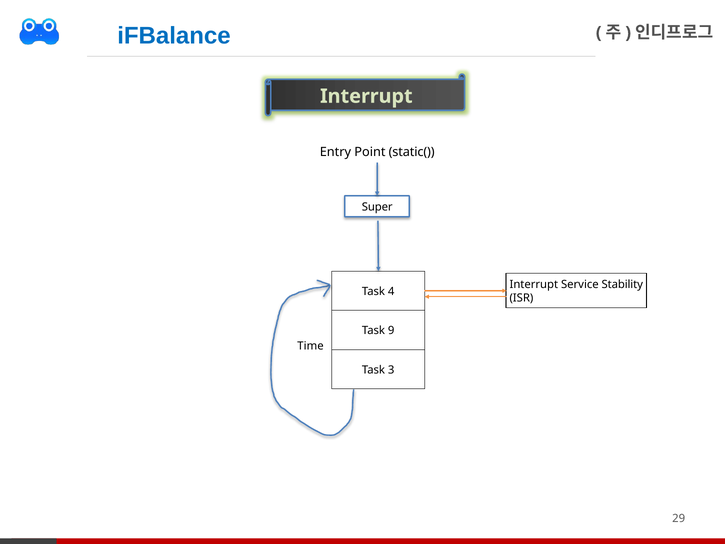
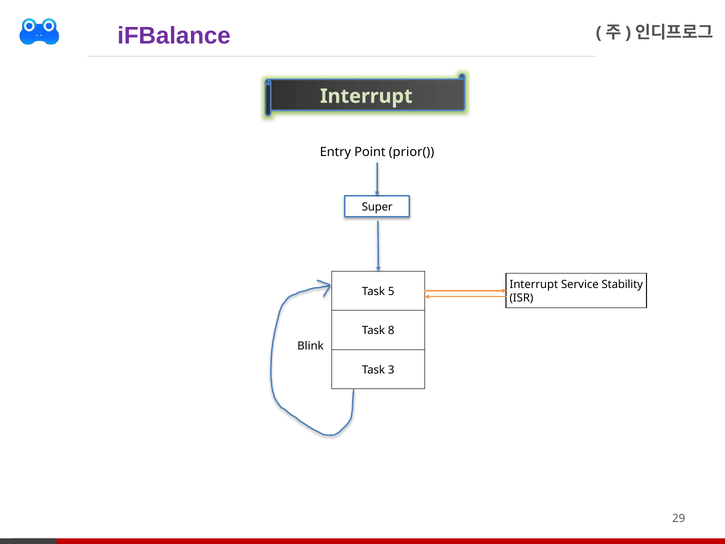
iFBalance colour: blue -> purple (174, 36)
static(: static( -> prior( (412, 152)
4: 4 -> 5 (391, 291)
9: 9 -> 8 (391, 330)
Time: Time -> Blink (311, 346)
